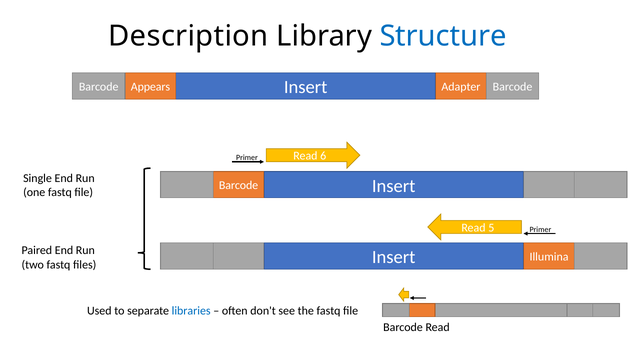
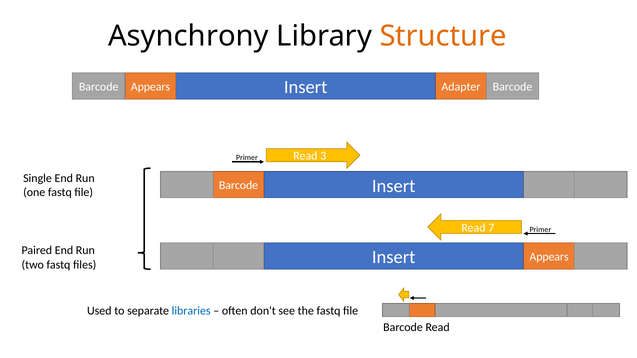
Description: Description -> Asynchrony (189, 36)
Structure colour: blue -> orange (443, 36)
6: 6 -> 3 (323, 156)
5: 5 -> 7 (491, 228)
Illumina: Illumina -> Appears (549, 257)
